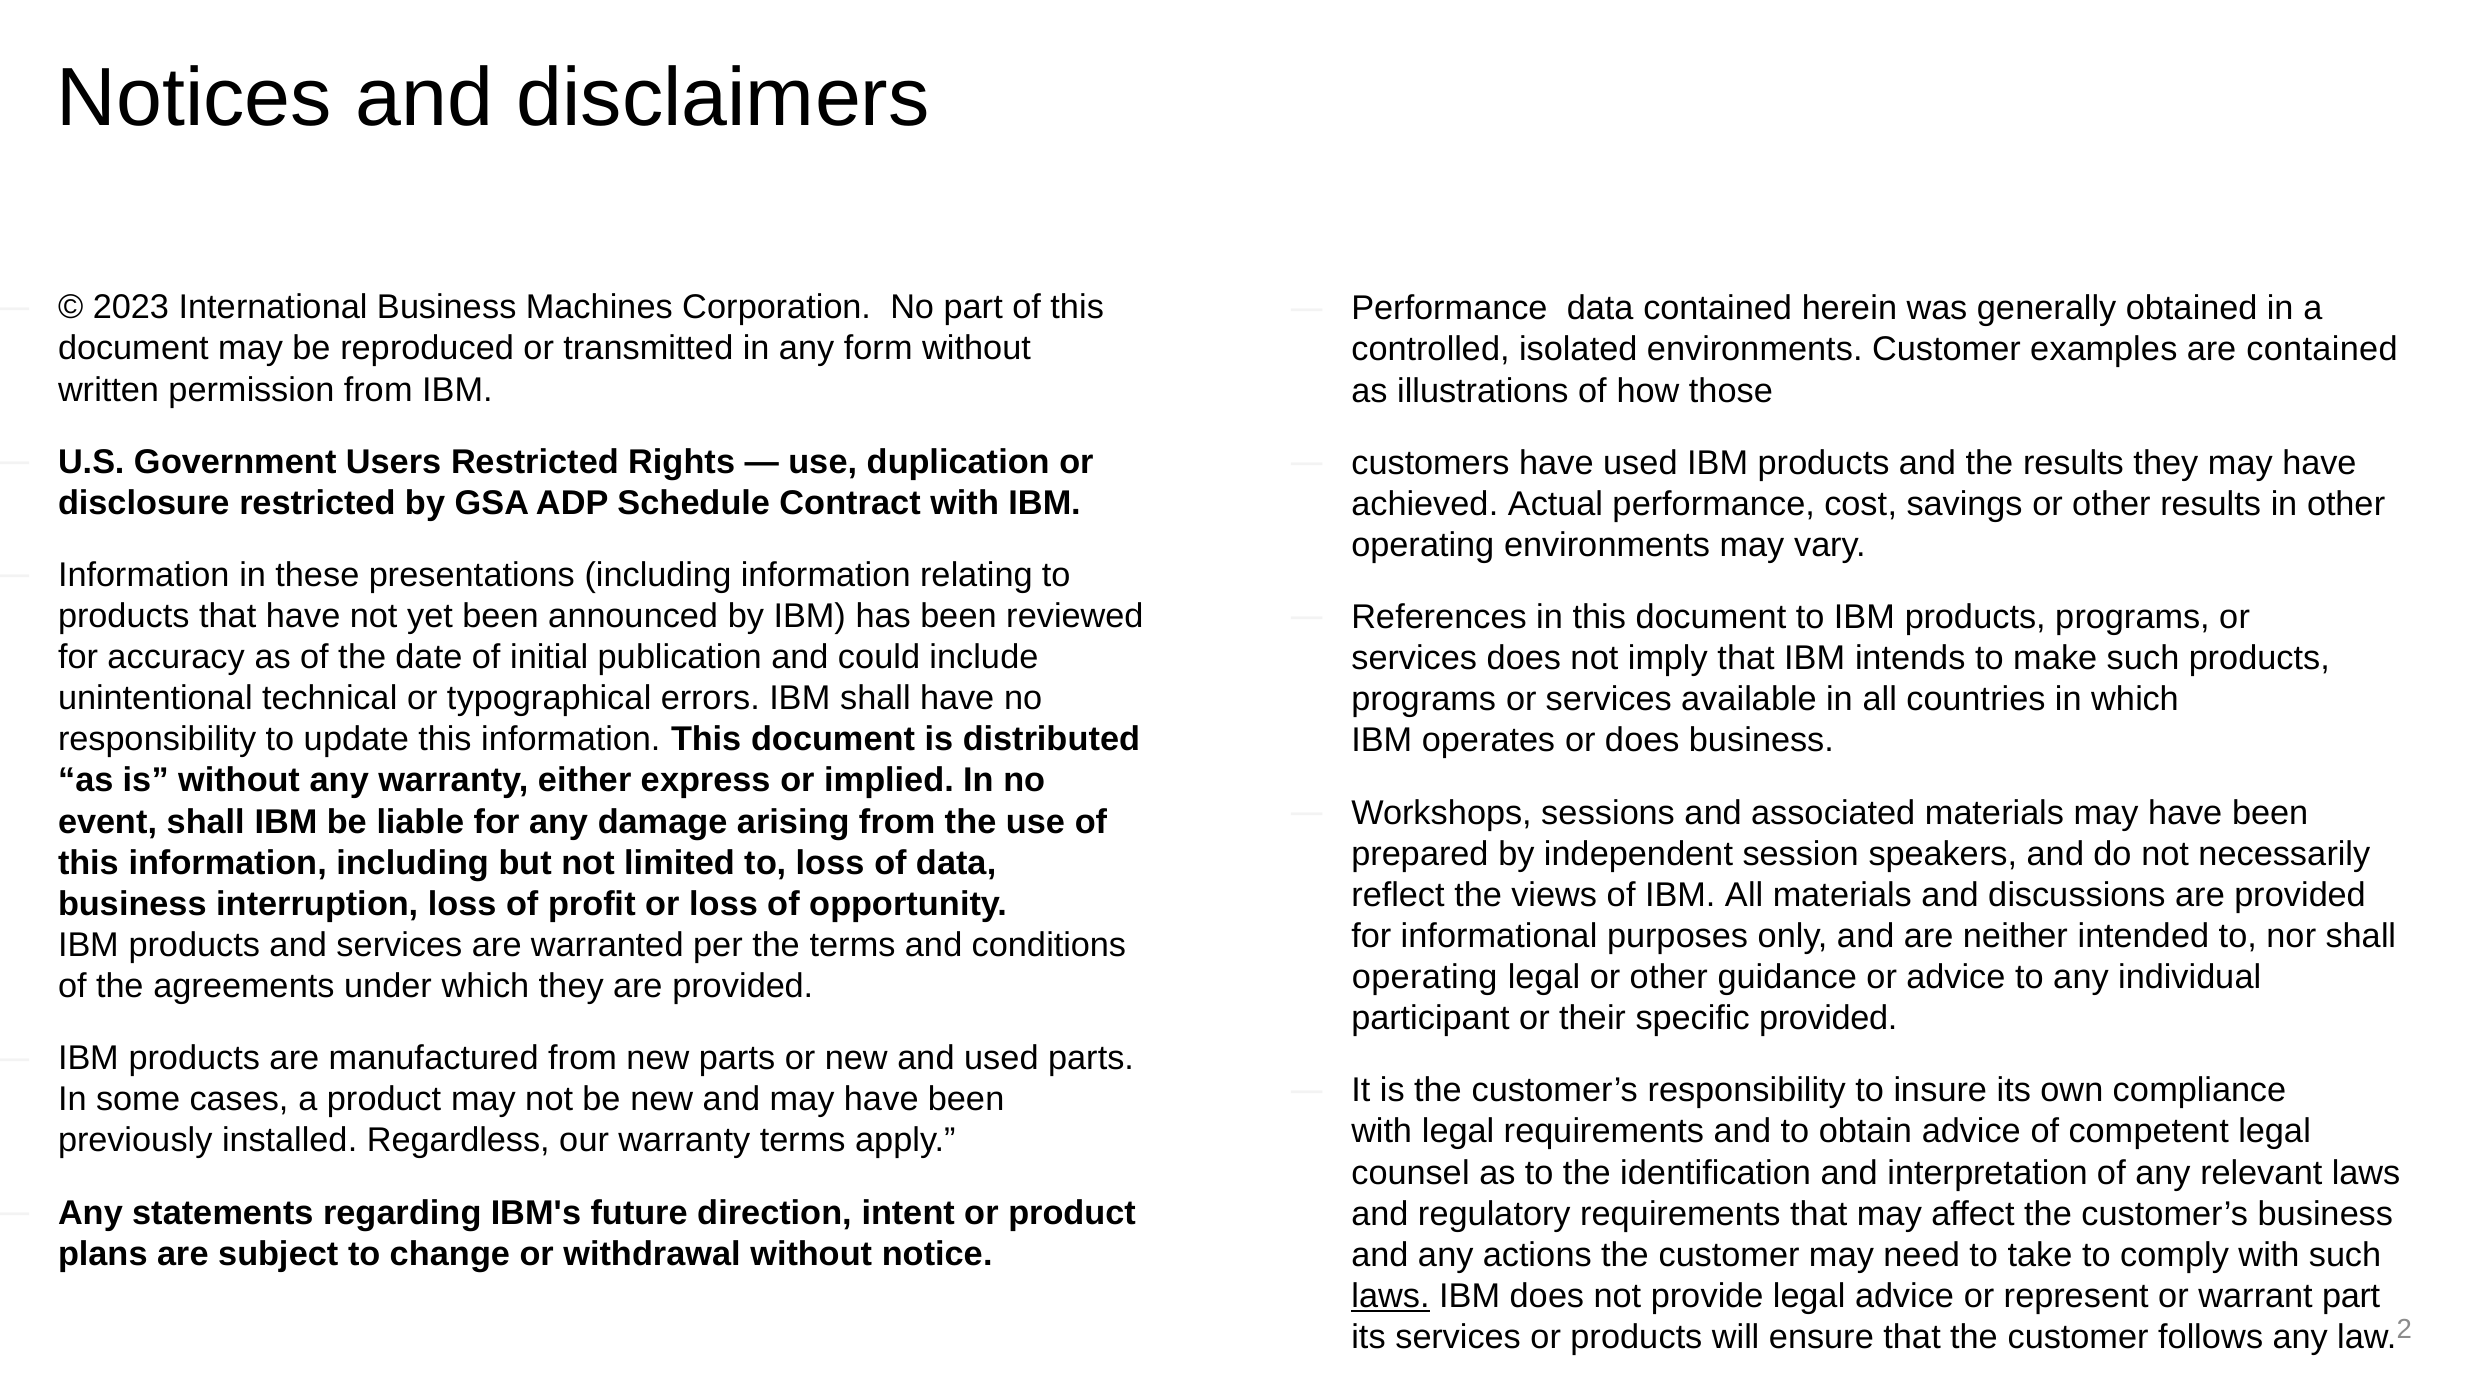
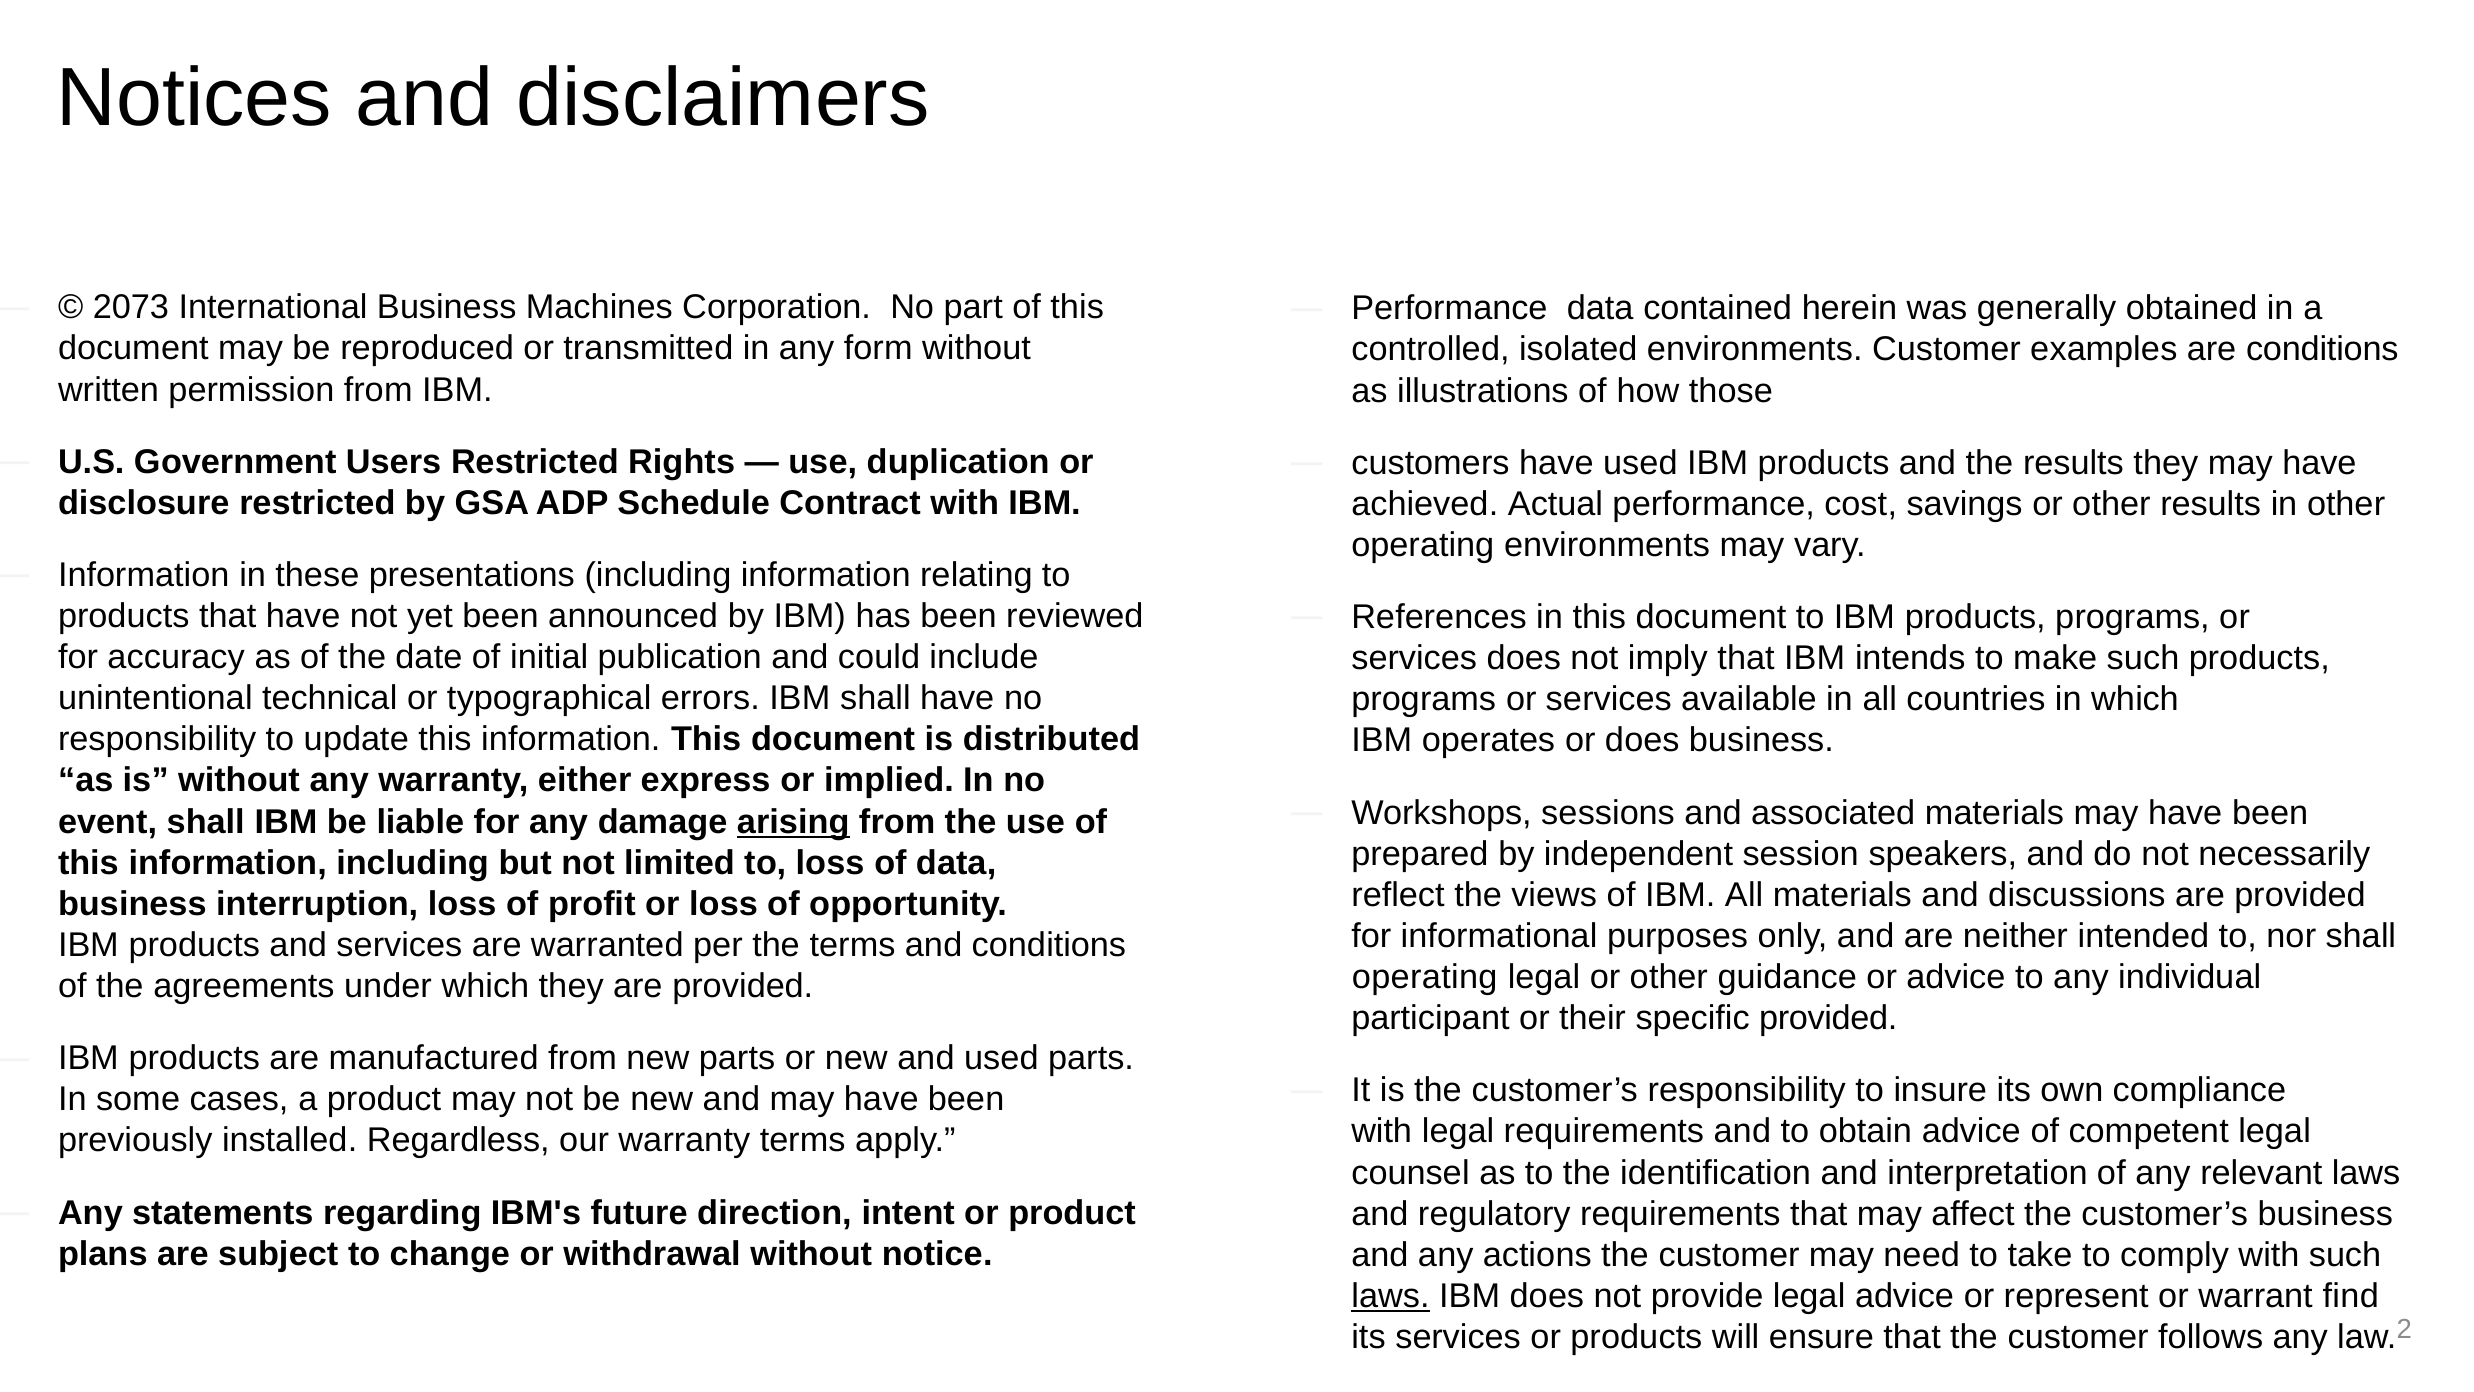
2023: 2023 -> 2073 (131, 307)
are contained: contained -> conditions (2322, 350)
arising underline: none -> present (793, 822)
warrant part: part -> find (2351, 1296)
